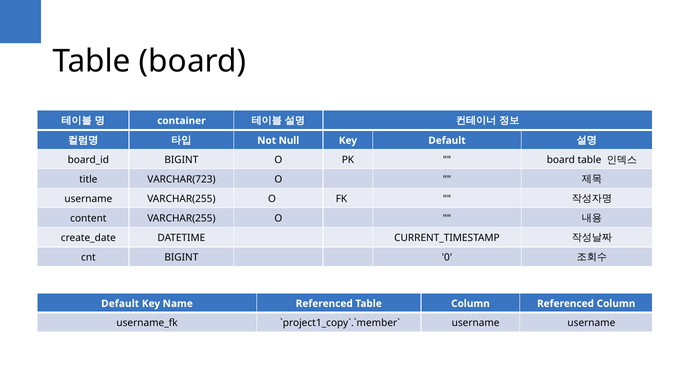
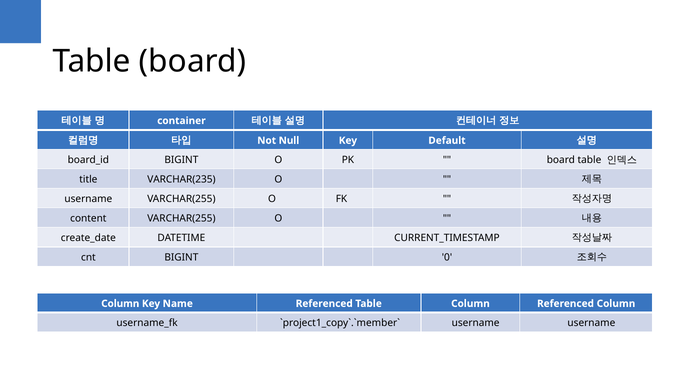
VARCHAR(723: VARCHAR(723 -> VARCHAR(235 (181, 180)
Default: Default -> Column (120, 304)
